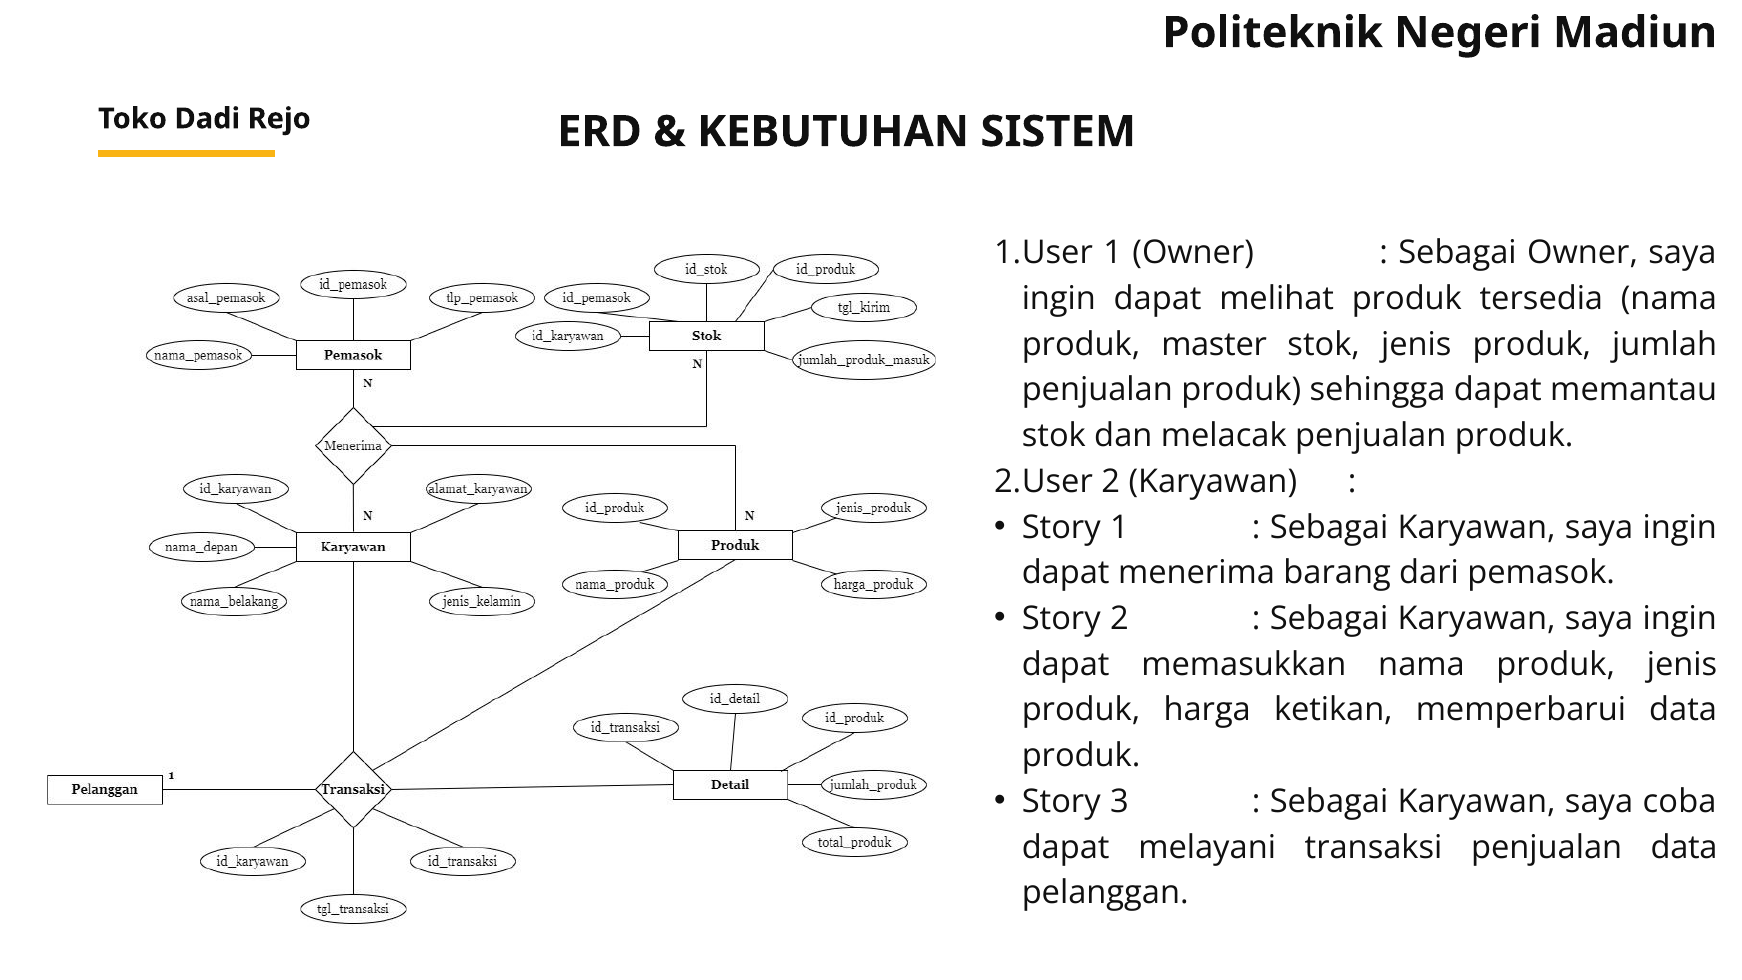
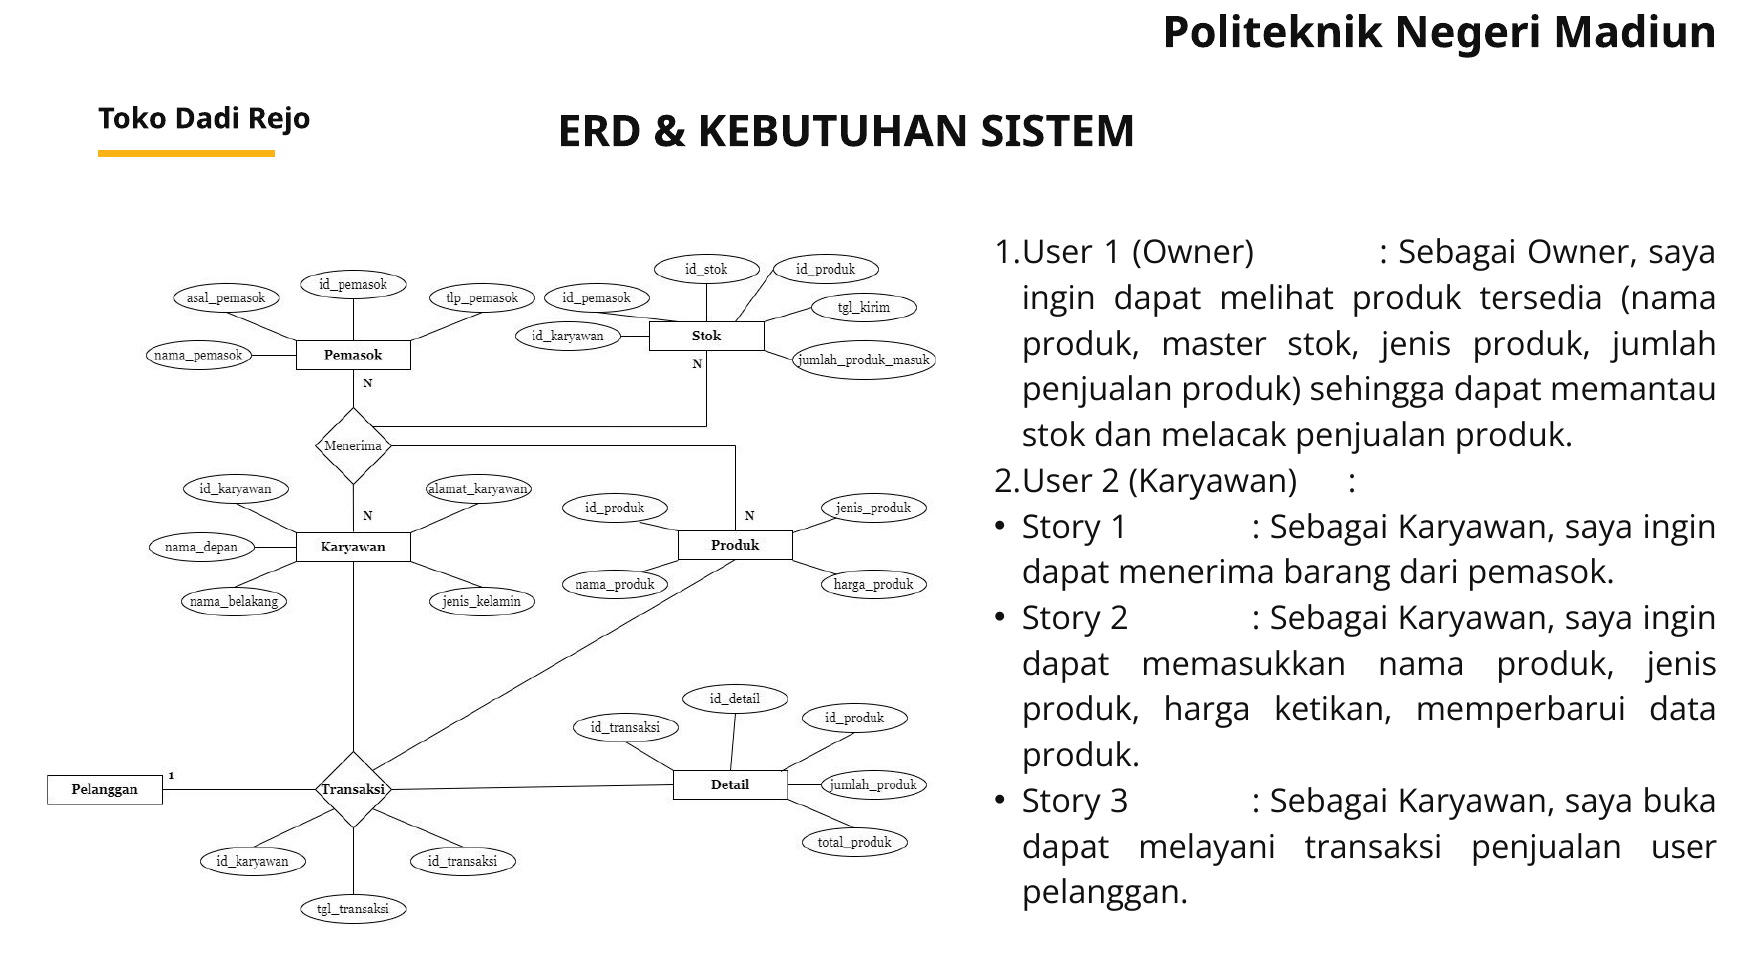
coba: coba -> buka (1680, 802)
penjualan data: data -> user (1684, 847)
